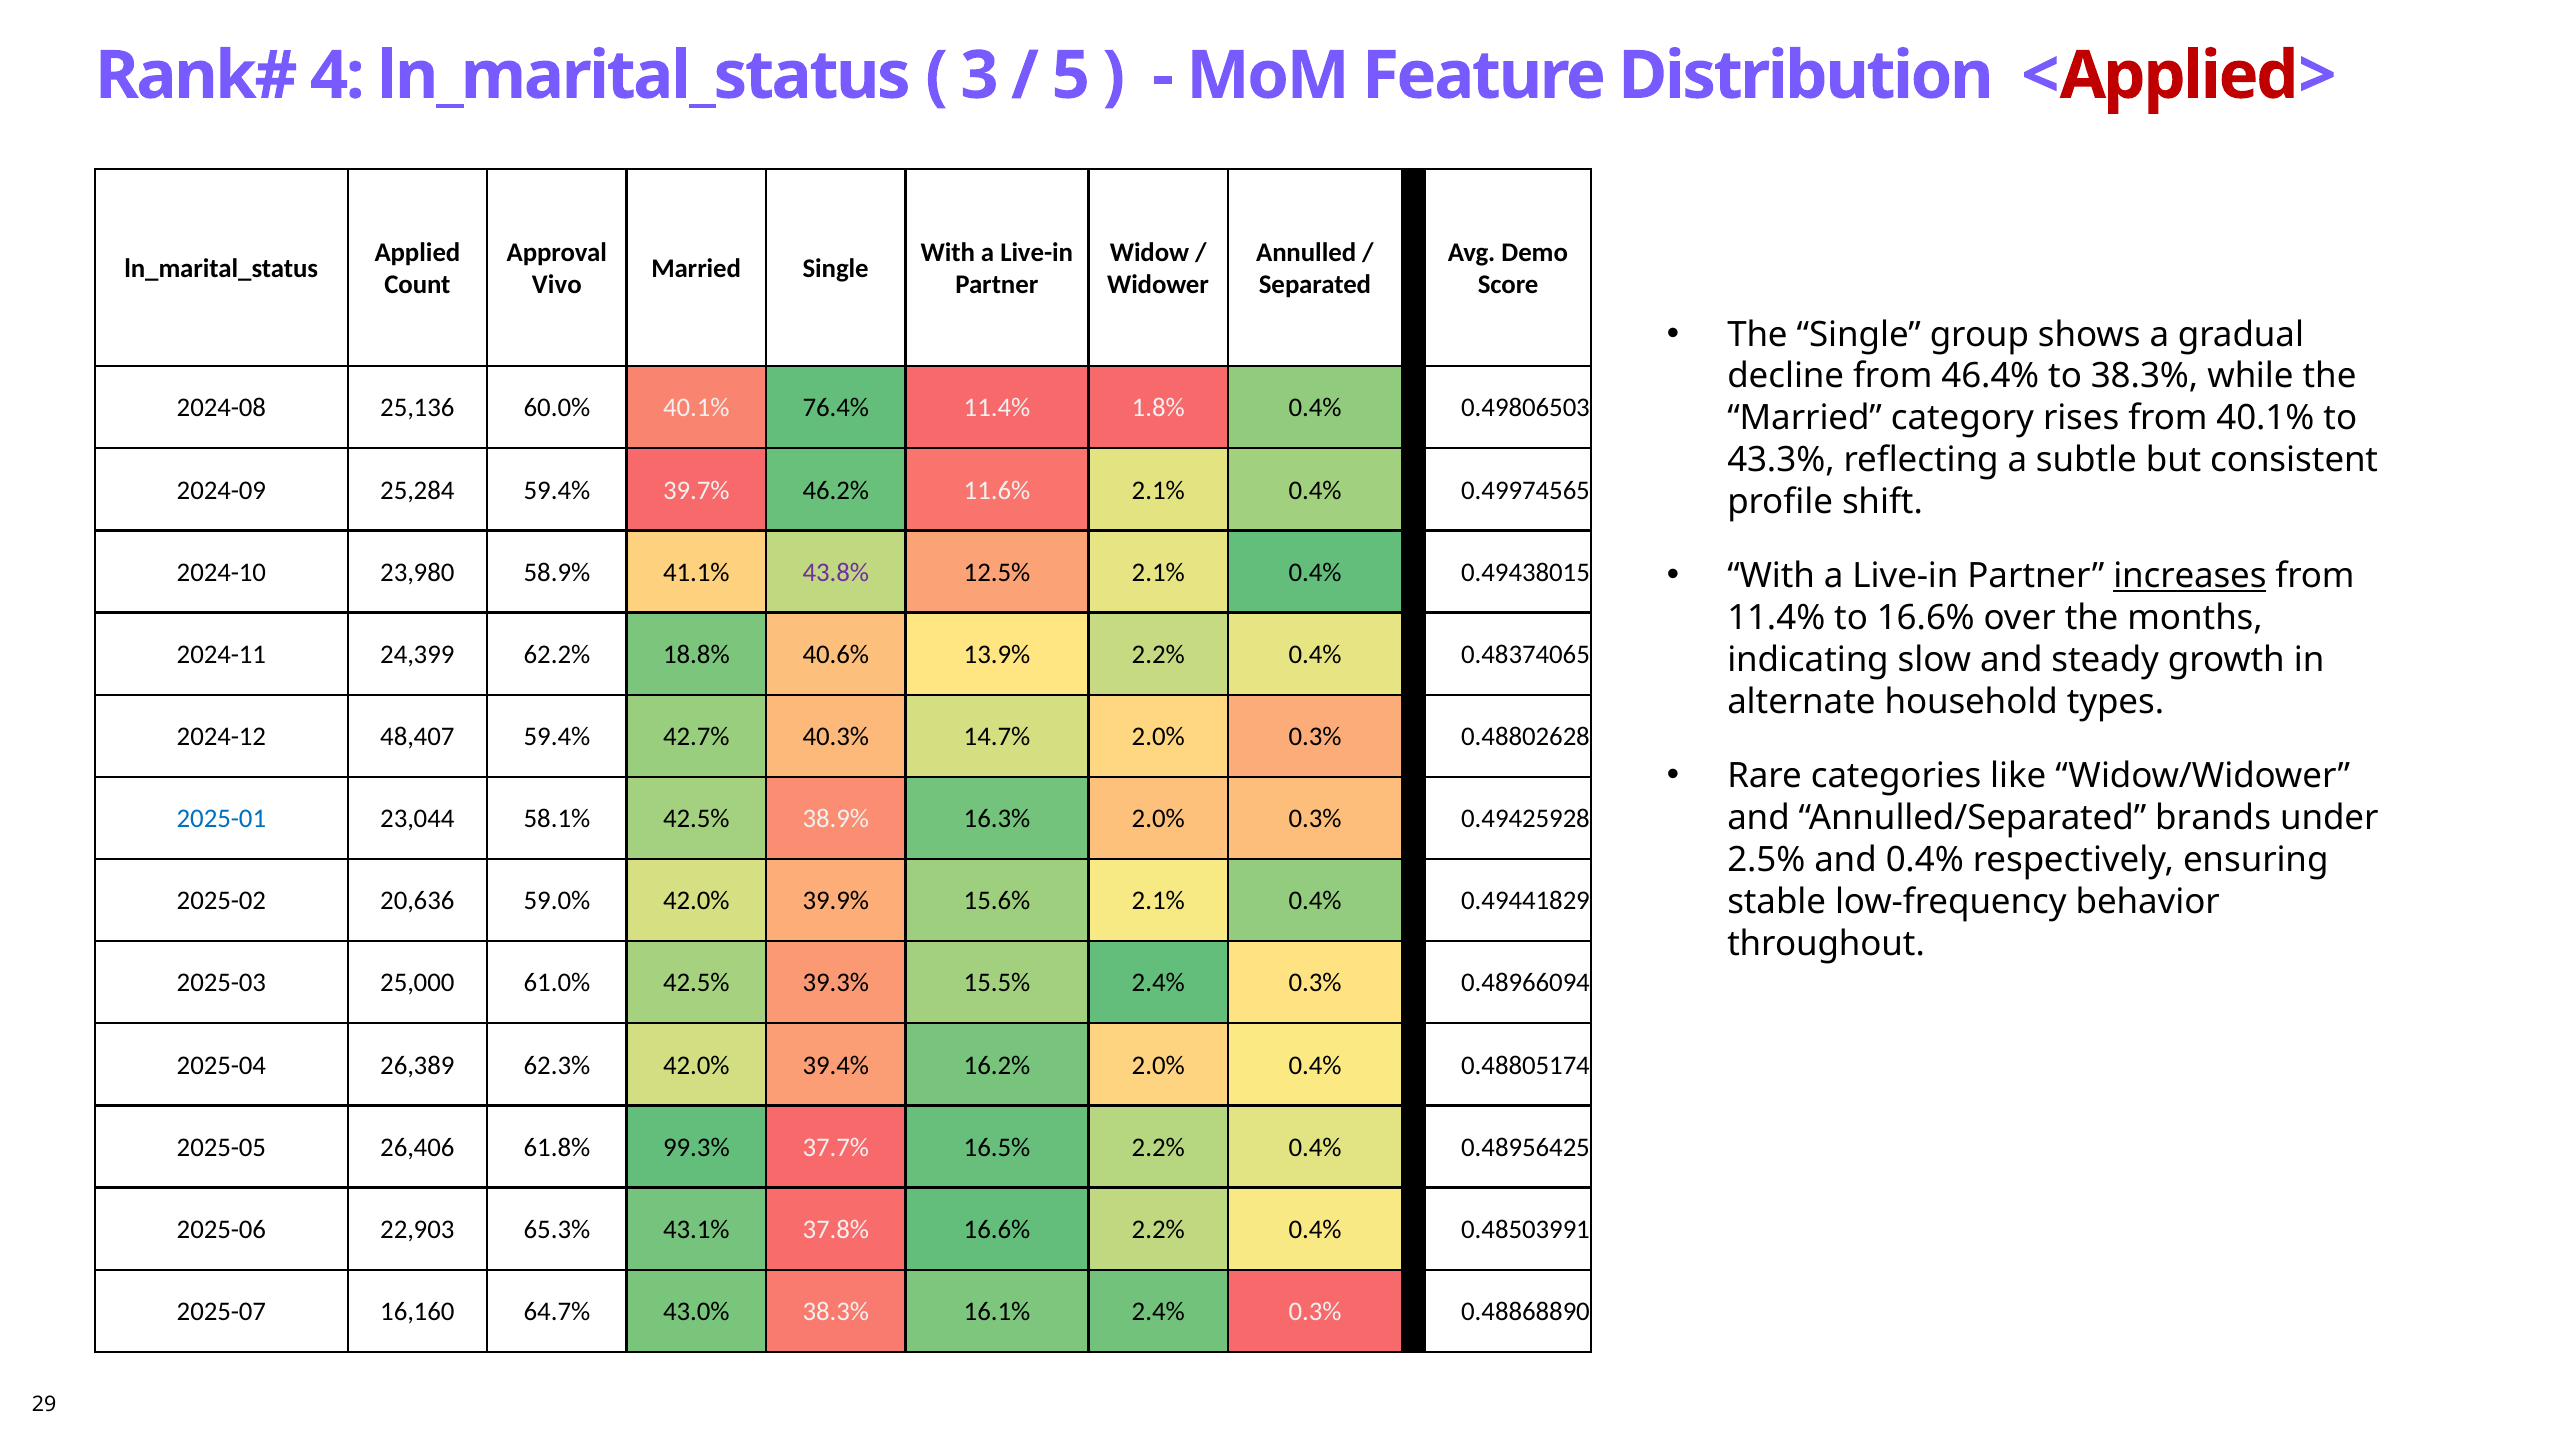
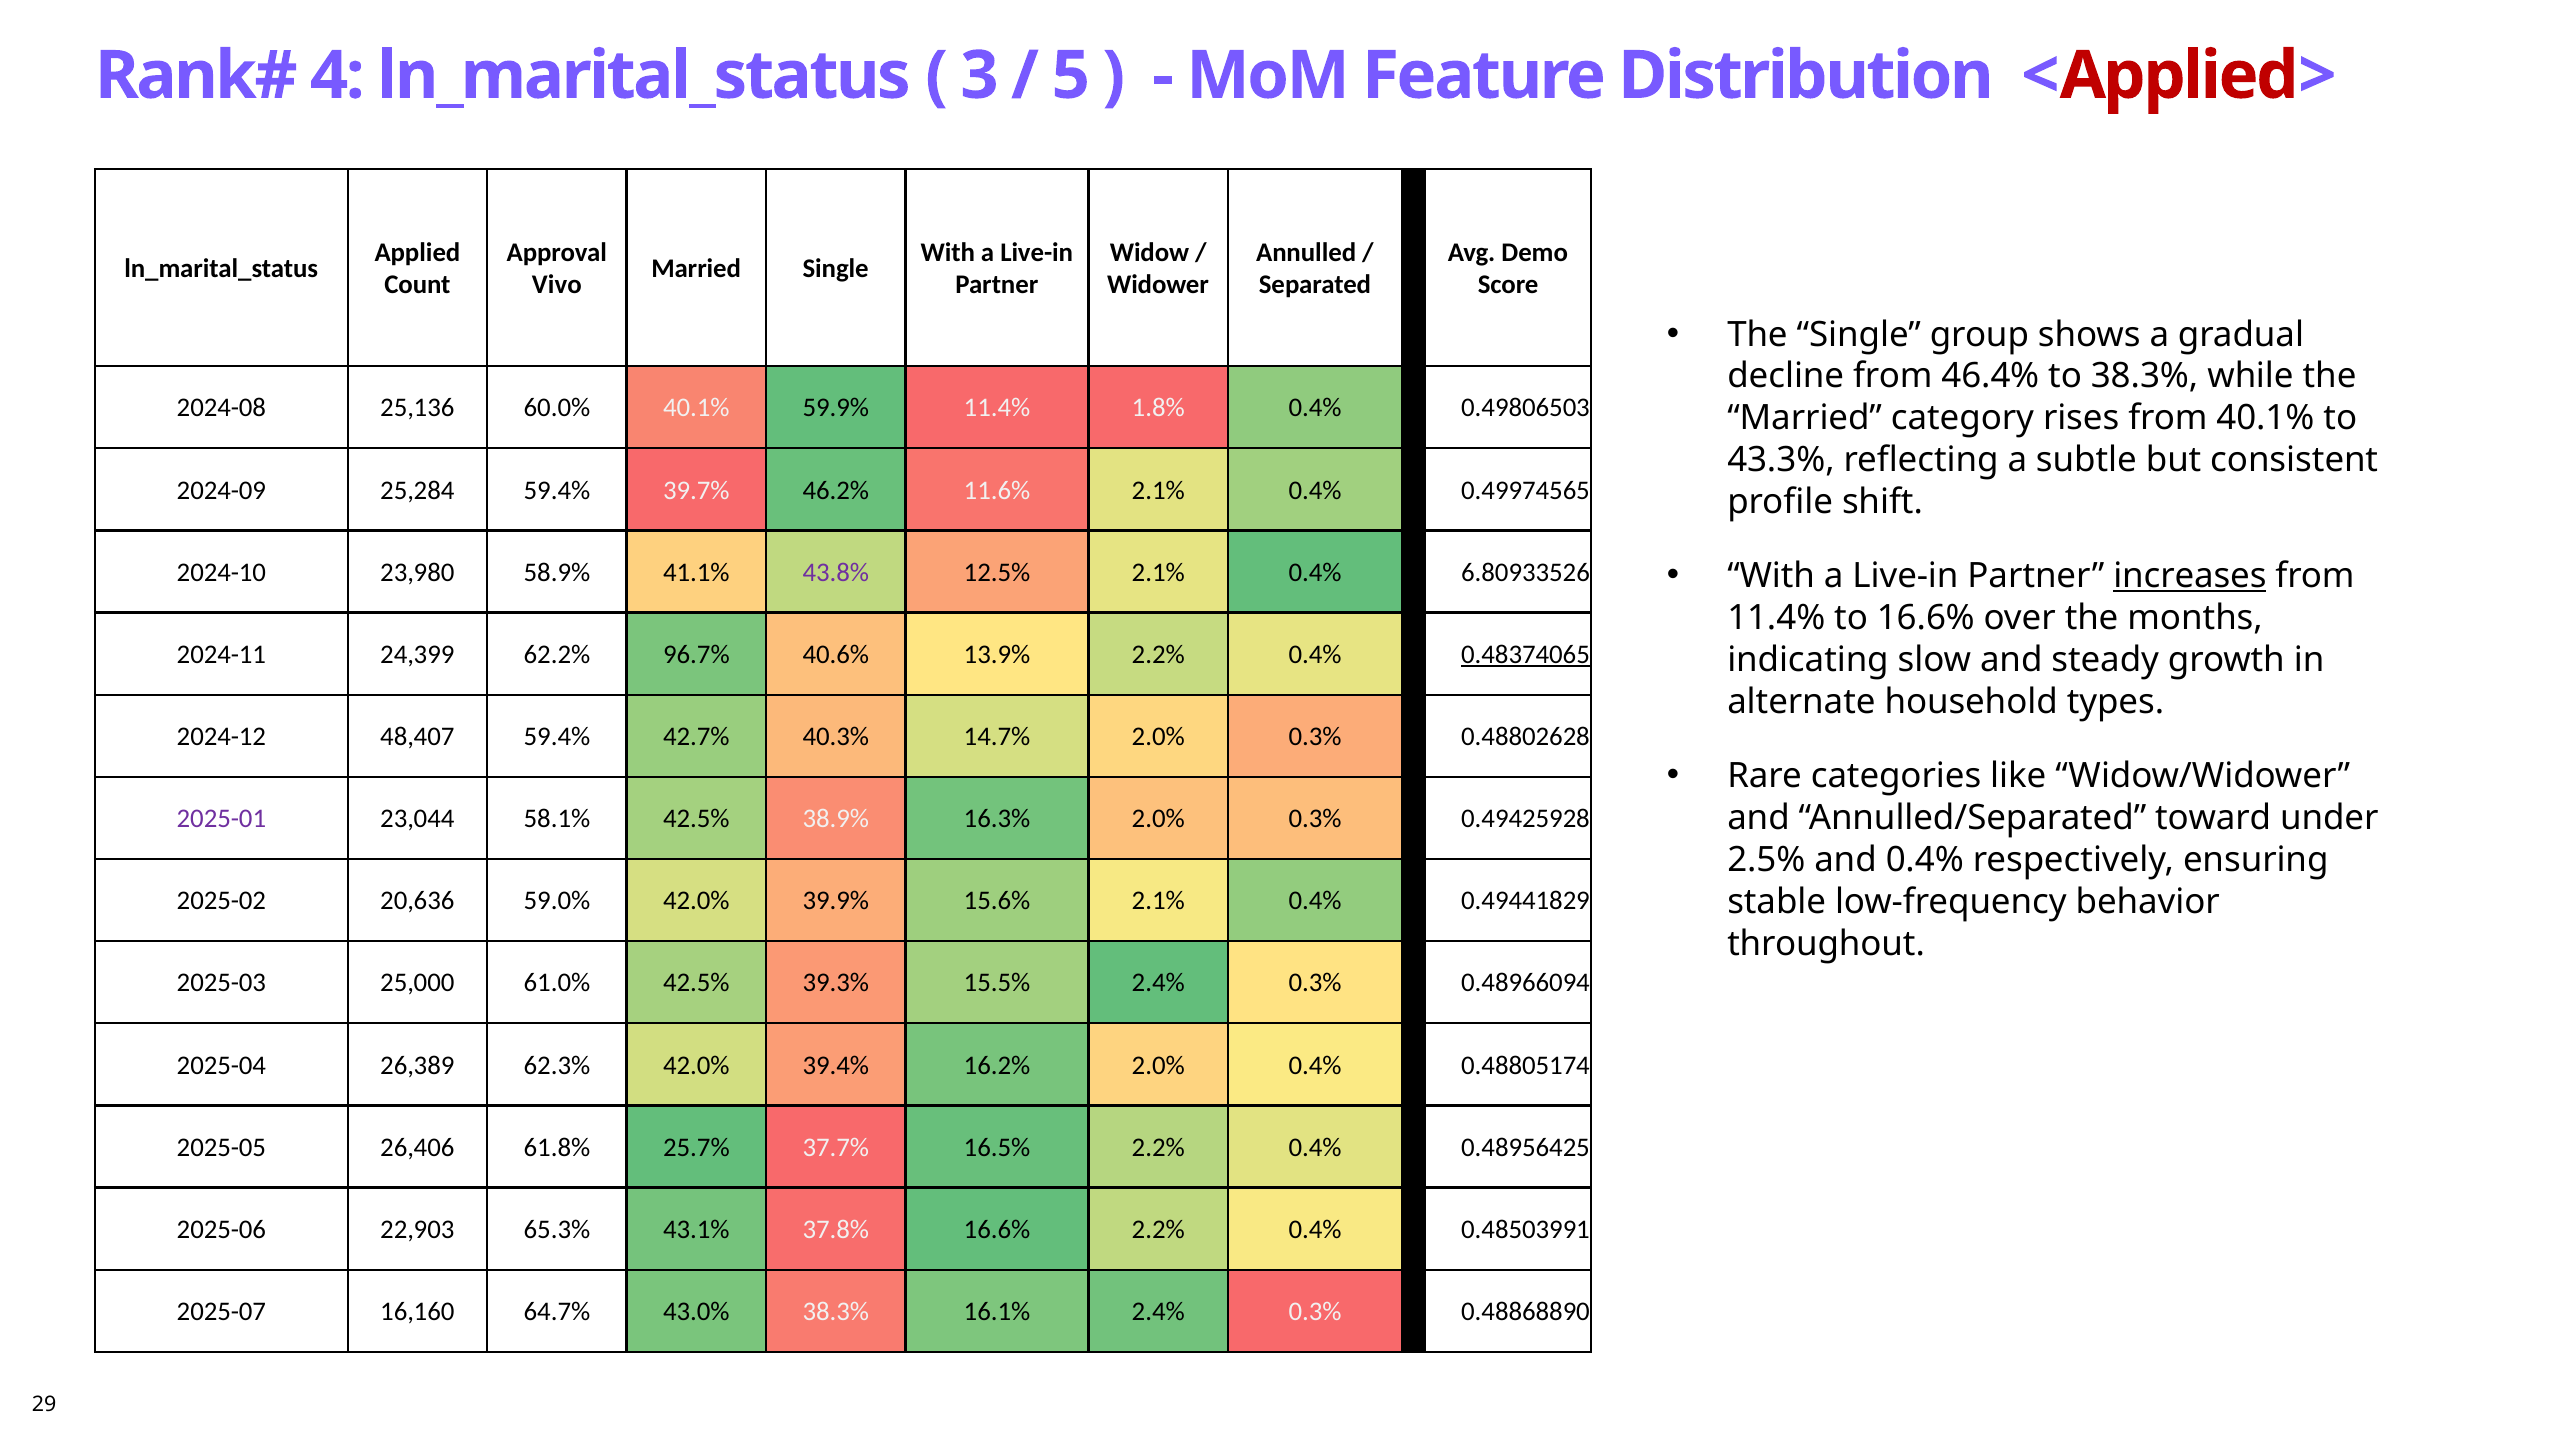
76.4%: 76.4% -> 59.9% (836, 408)
0.49438015: 0.49438015 -> 6.80933526 (1526, 572)
18.8%: 18.8% -> 96.7% (696, 654)
0.48374065 underline: none -> present (1526, 654)
2025-01 colour: blue -> purple (221, 819)
brands: brands -> toward (2213, 818)
99.3%: 99.3% -> 25.7% (696, 1147)
